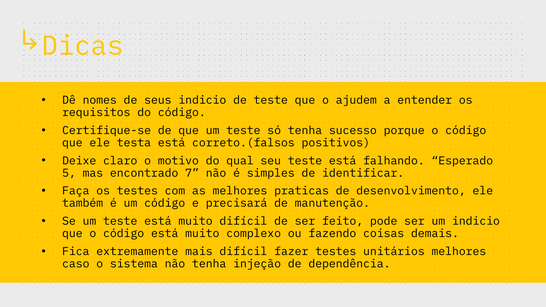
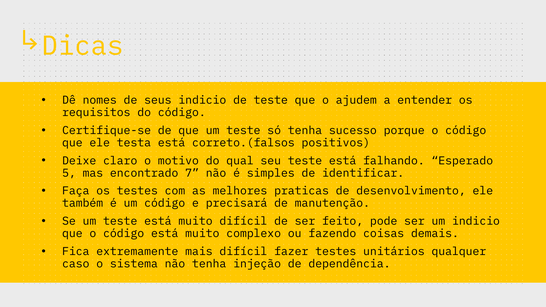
unitários melhores: melhores -> qualquer (459, 252)
